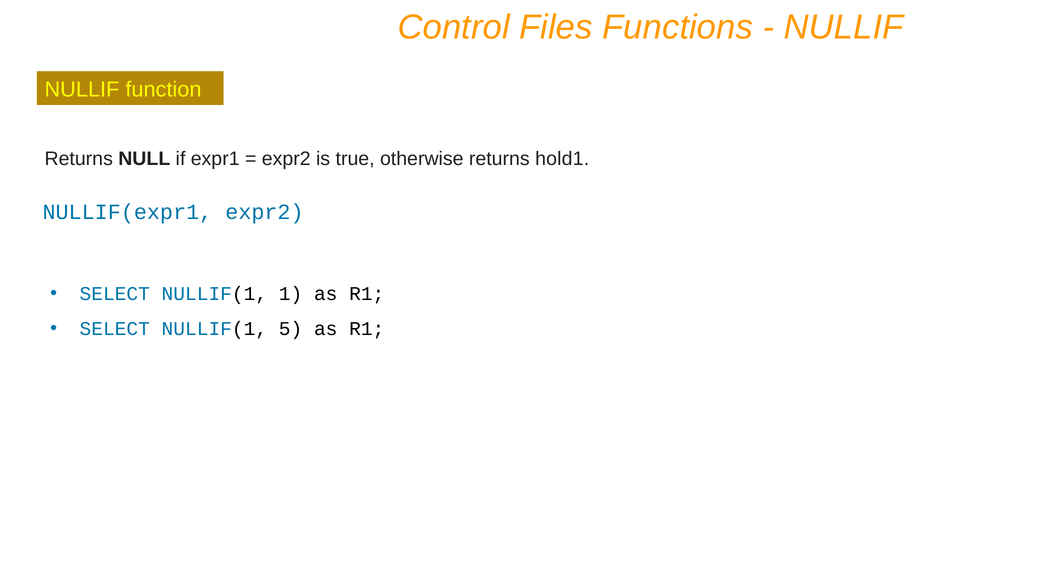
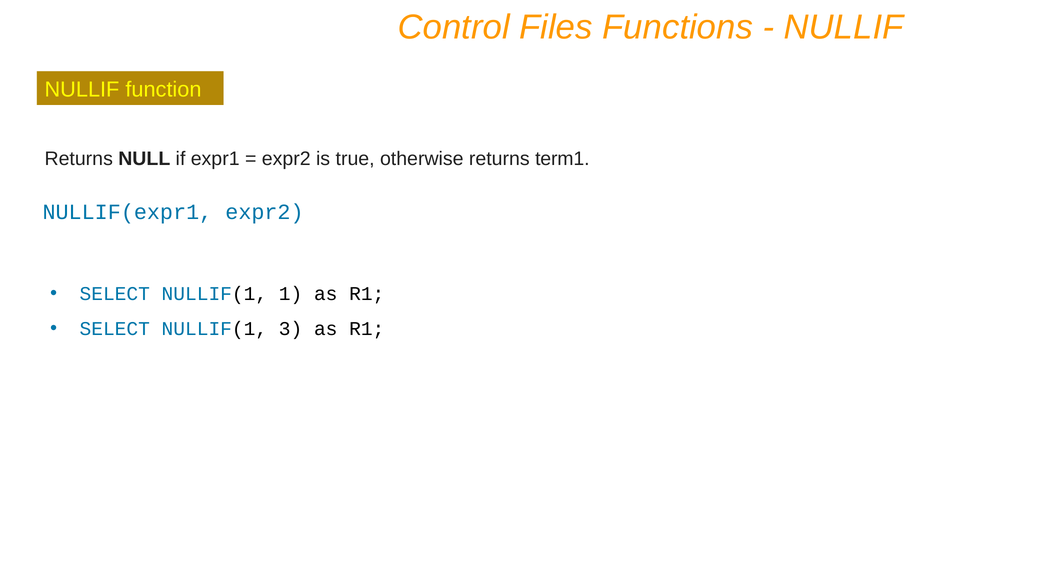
hold1: hold1 -> term1 (562, 159)
5: 5 -> 3 (291, 329)
